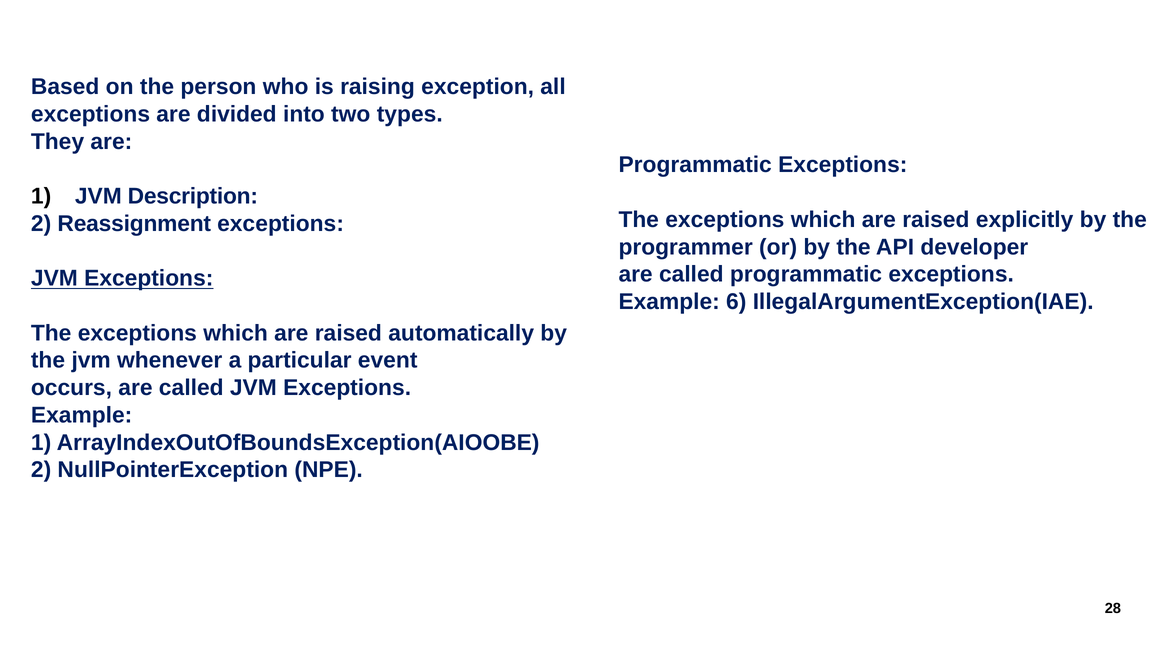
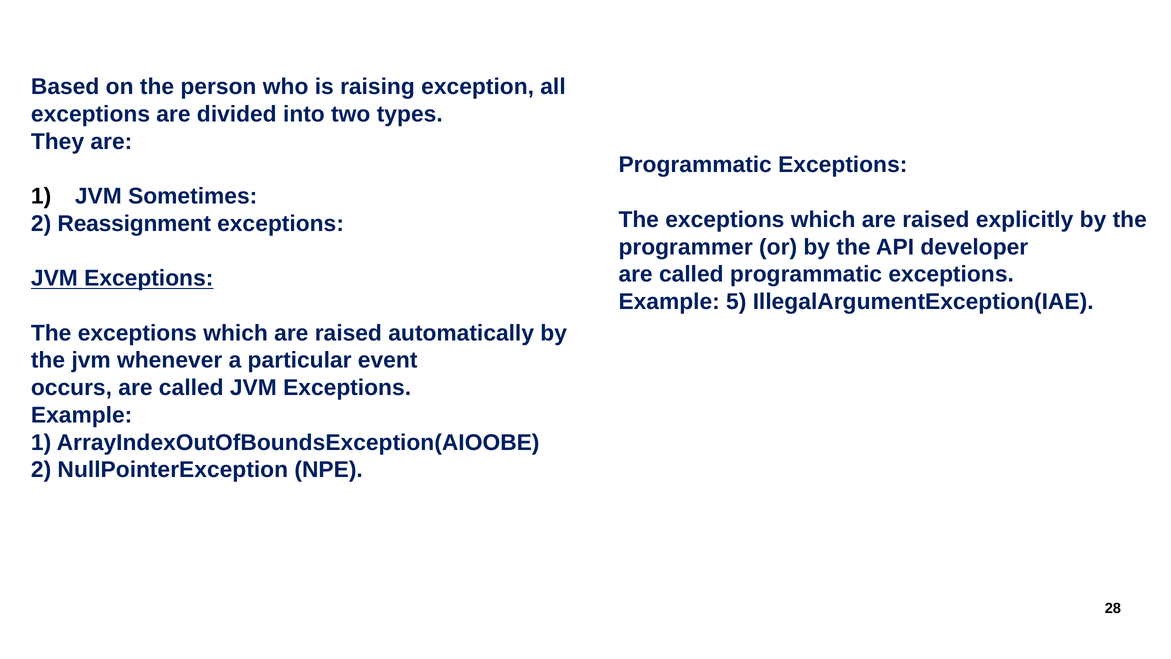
Description: Description -> Sometimes (193, 196)
6: 6 -> 5 (736, 302)
